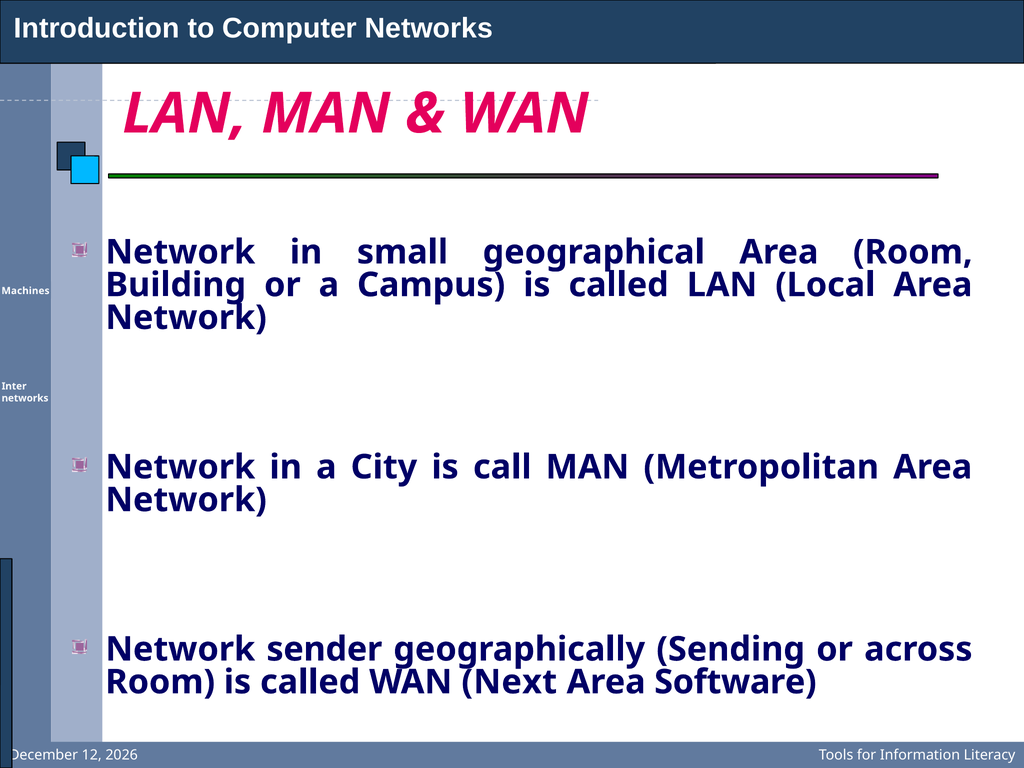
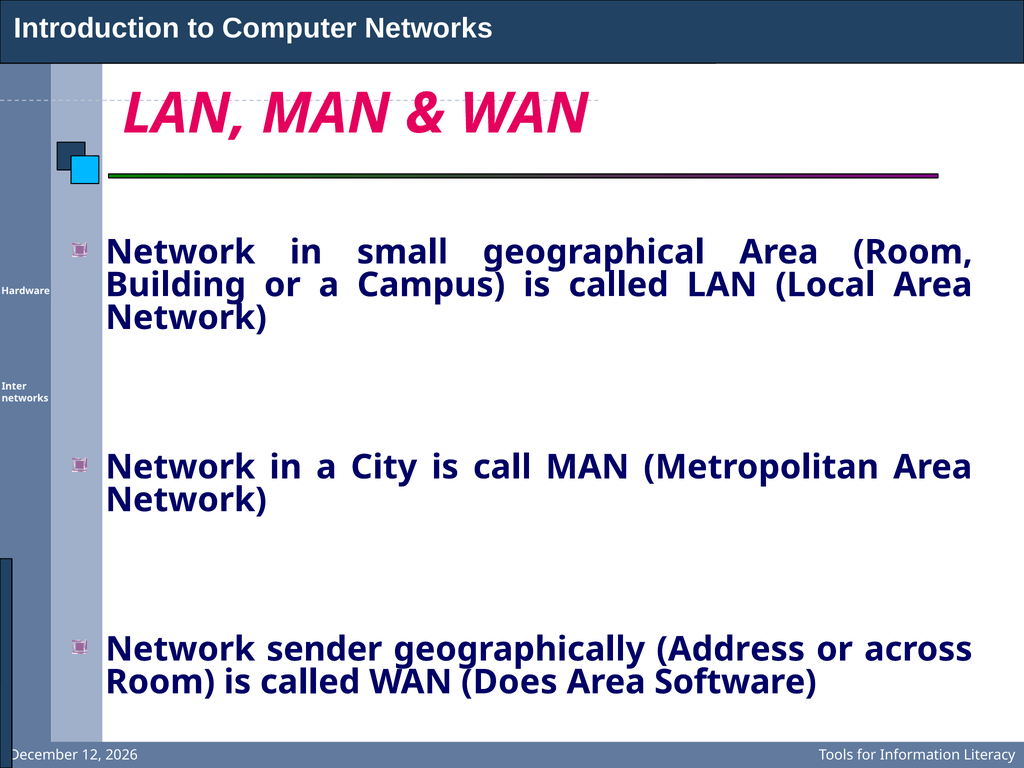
Machines: Machines -> Hardware (26, 291)
Sending: Sending -> Address (731, 649)
Next: Next -> Does (509, 682)
